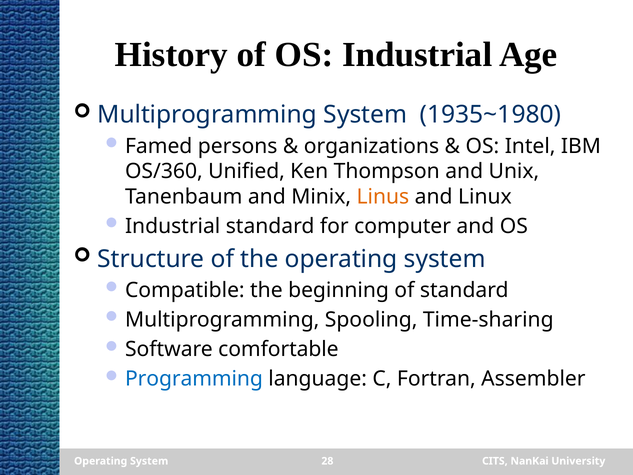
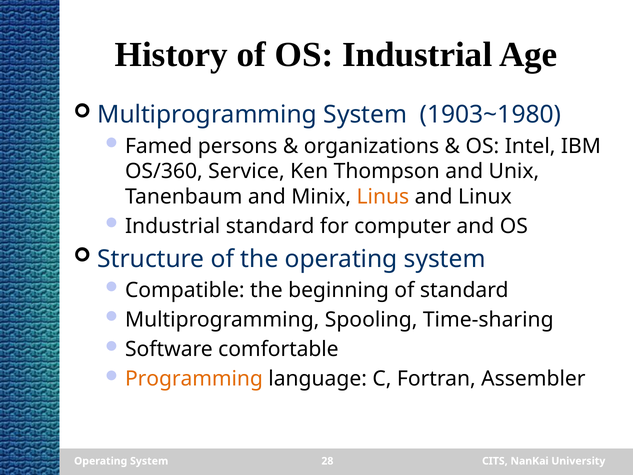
1935~1980: 1935~1980 -> 1903~1980 (490, 115)
Unified: Unified -> Service (246, 171)
Programming colour: blue -> orange (194, 379)
